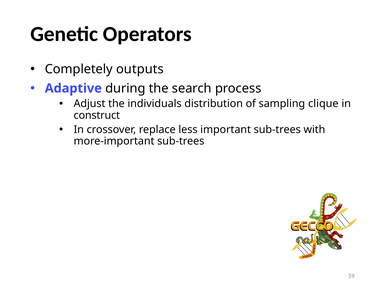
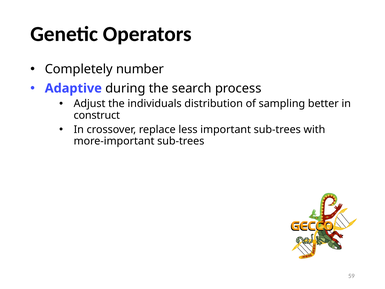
outputs: outputs -> number (140, 69)
clique: clique -> better (323, 104)
